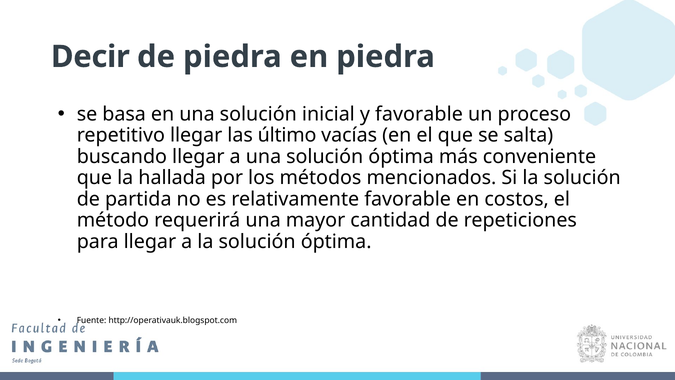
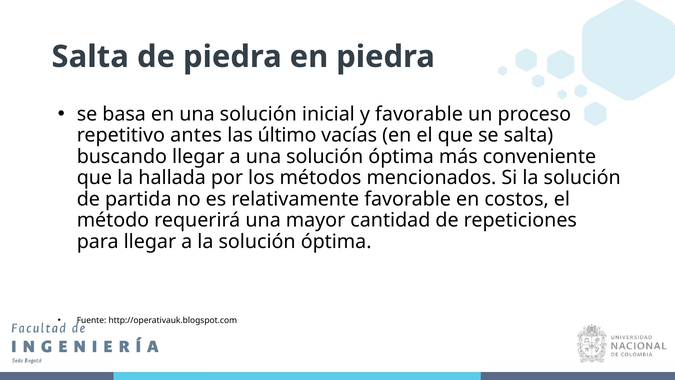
Decir: Decir -> Salta (90, 57)
repetitivo llegar: llegar -> antes (196, 135)
